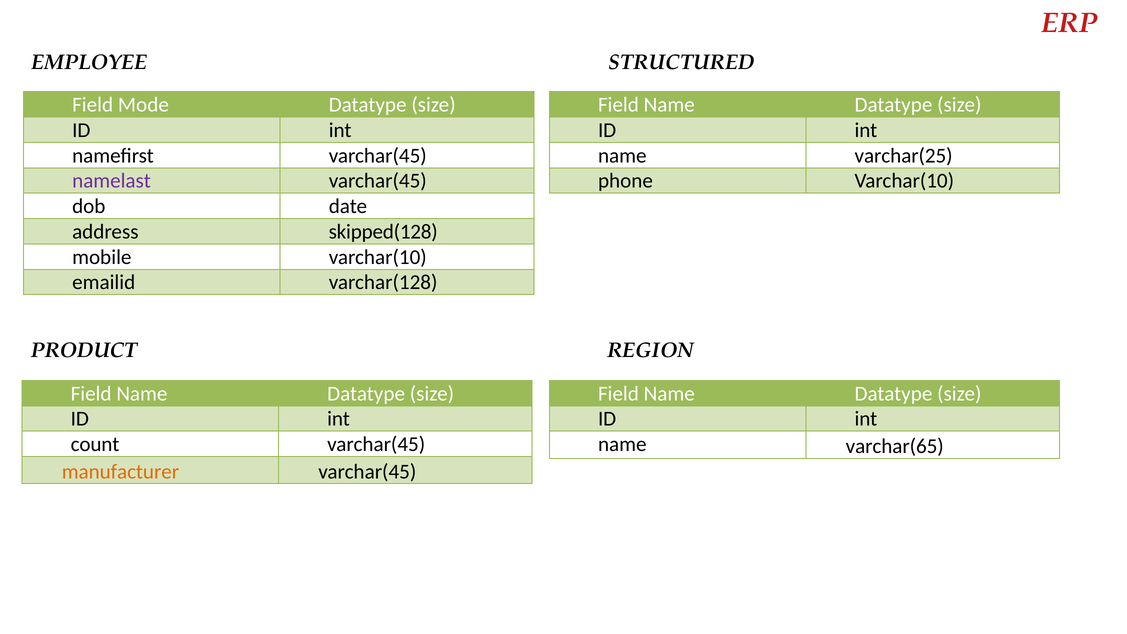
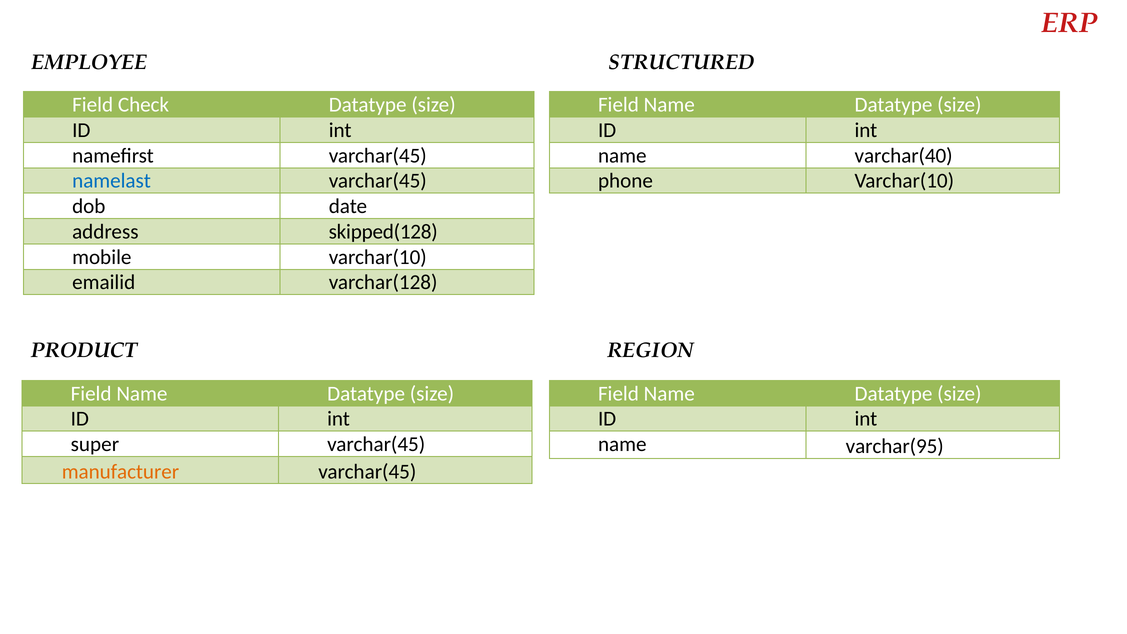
Mode: Mode -> Check (144, 105)
varchar(25: varchar(25 -> varchar(40 (904, 156)
namelast colour: purple -> blue (112, 181)
count: count -> super (95, 444)
varchar(65: varchar(65 -> varchar(95 (895, 446)
